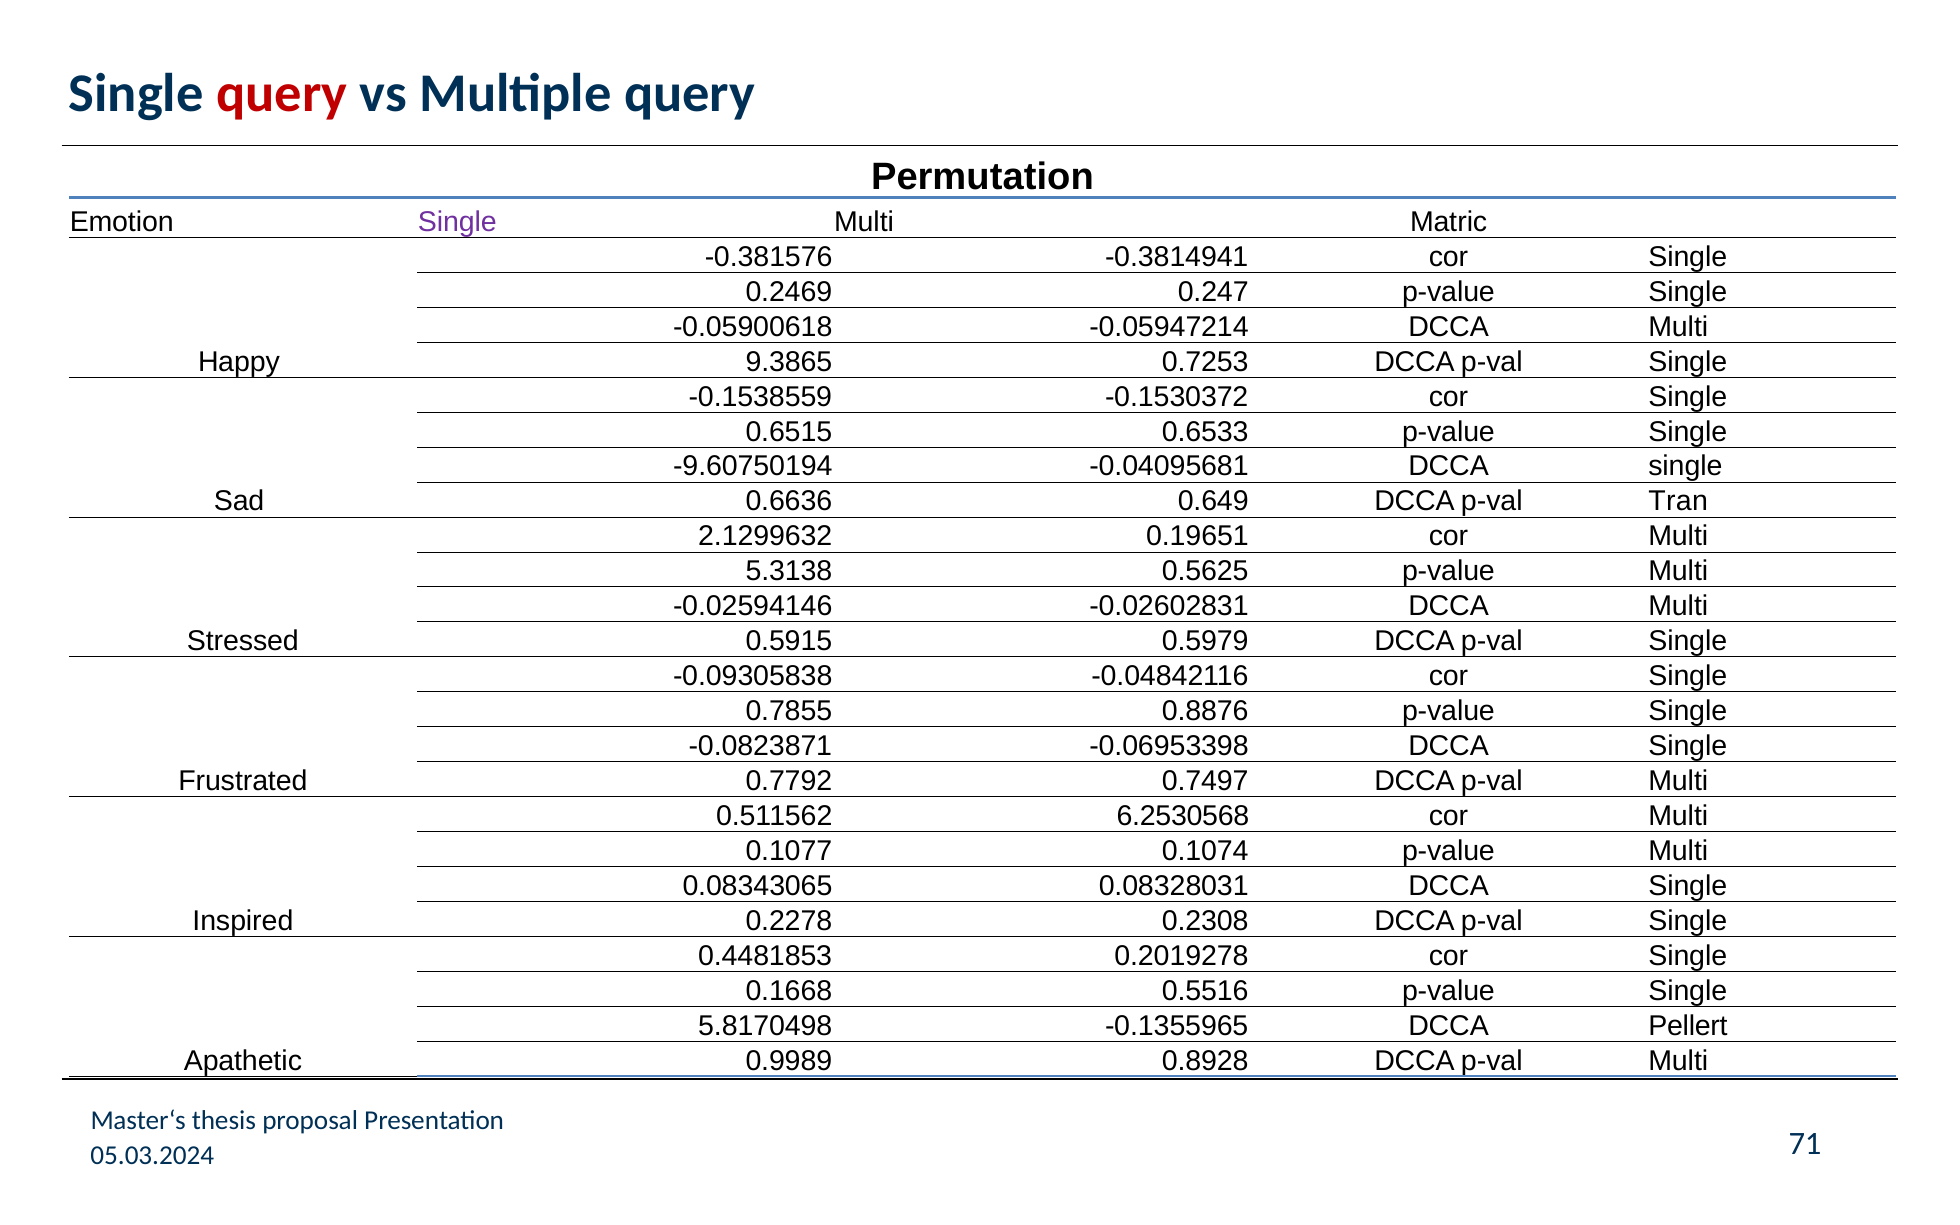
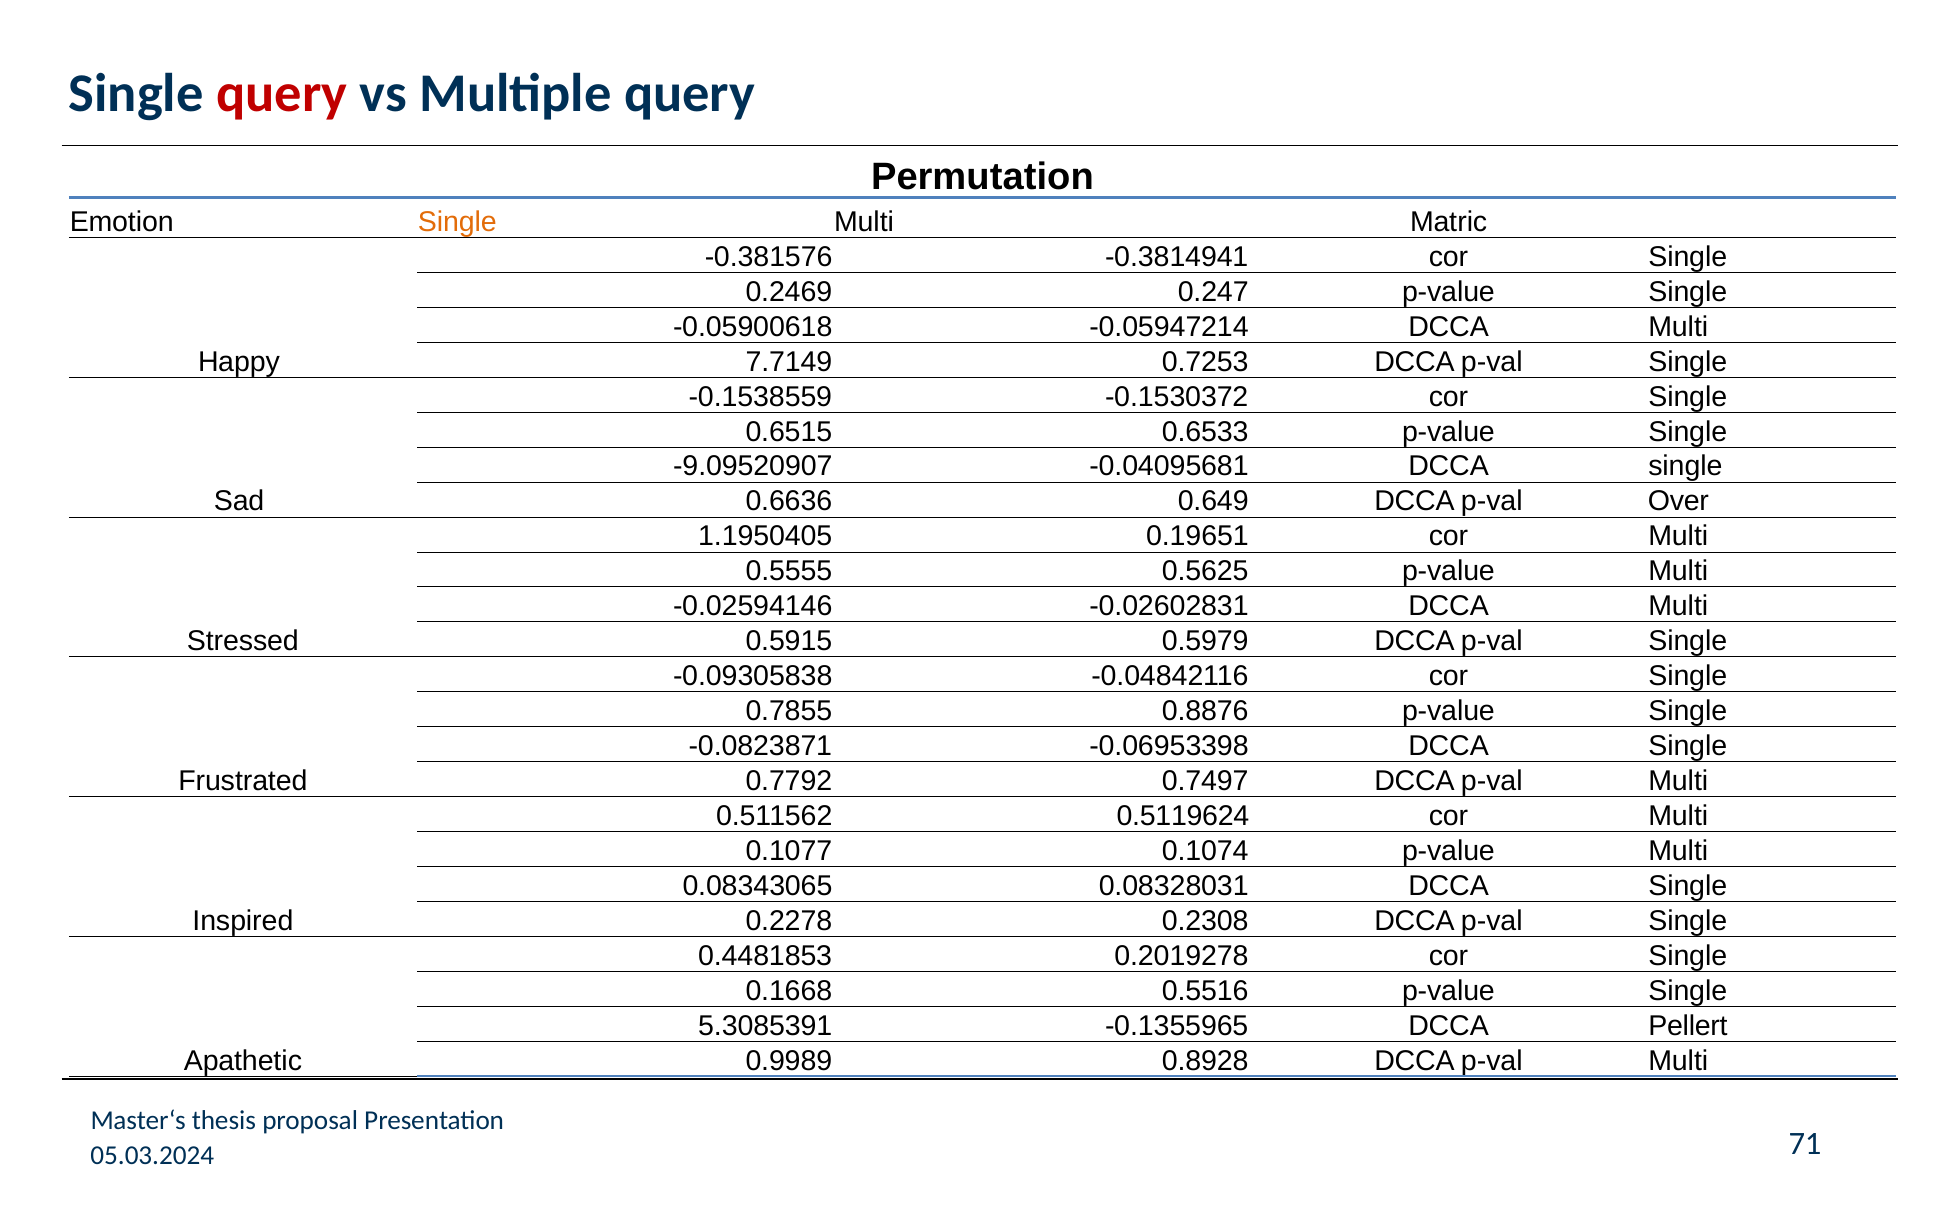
Single colour: purple -> orange (457, 222)
9.3865: 9.3865 -> 7.7149 (789, 362)
-9.60750194: -9.60750194 -> -9.09520907 (753, 467)
Tran: Tran -> Over (1678, 501)
2.1299632: 2.1299632 -> 1.1950405 (765, 536)
5.3138: 5.3138 -> 0.5555 (789, 571)
6.2530568: 6.2530568 -> 0.5119624 (1183, 816)
5.8170498: 5.8170498 -> 5.3085391 (765, 1026)
